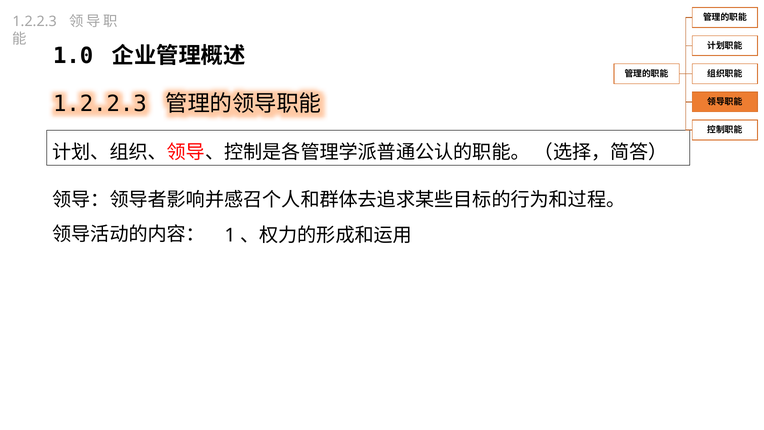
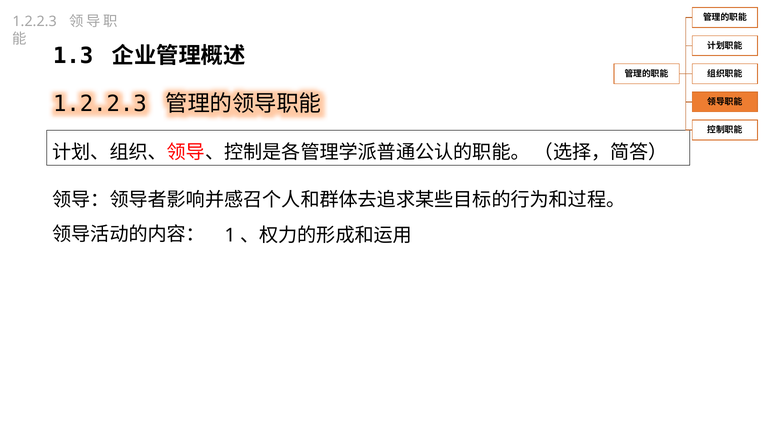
1.0: 1.0 -> 1.3 (73, 56)
